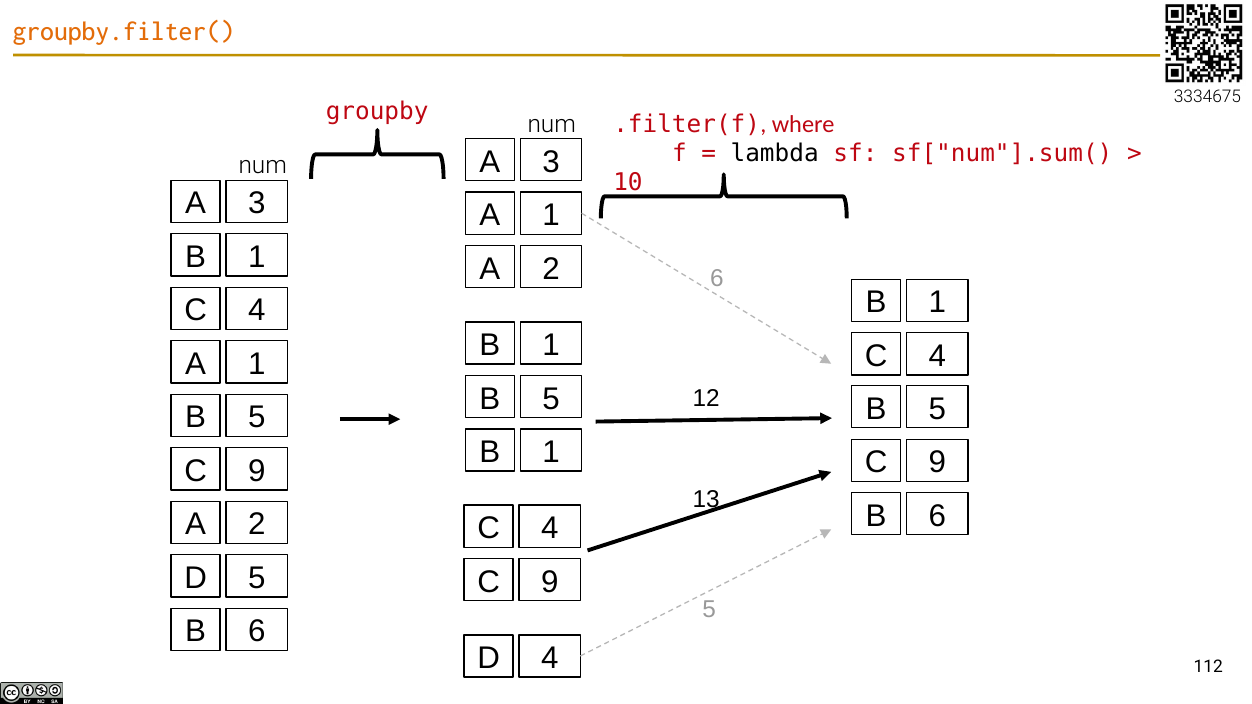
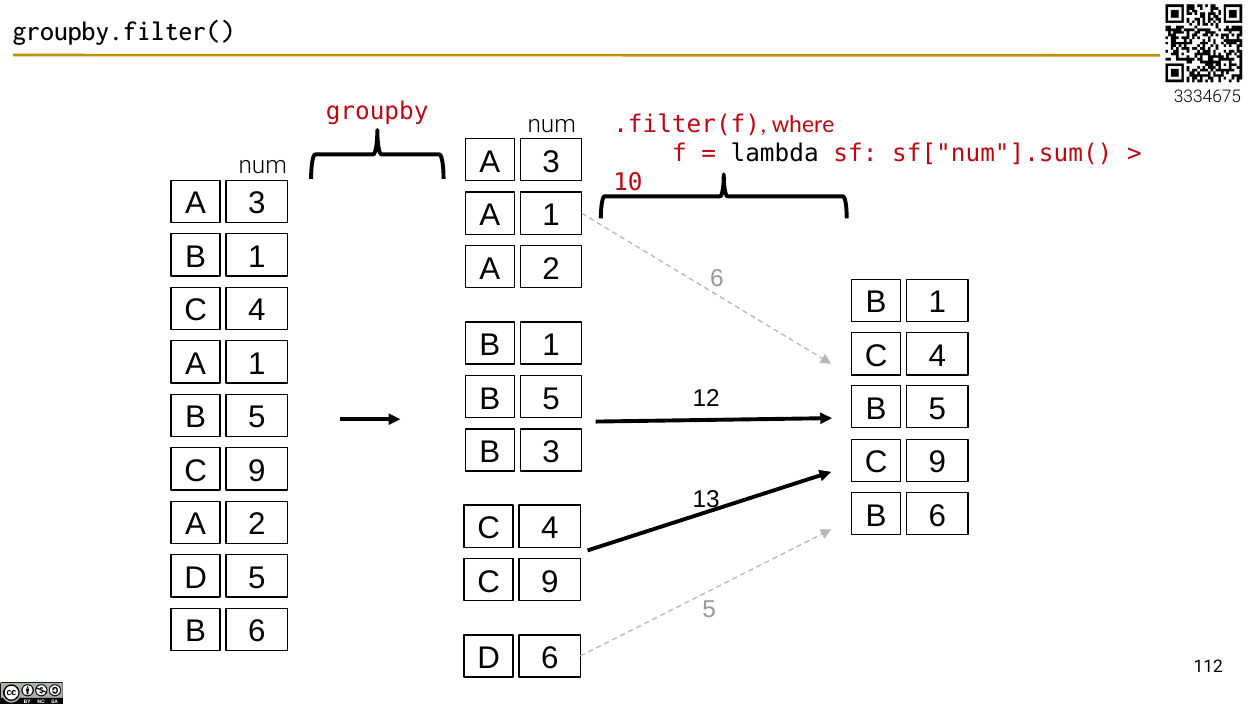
groupby.filter( colour: orange -> black (123, 31)
1: 1 -> 3 (551, 452)
D 4: 4 -> 6 (550, 658)
